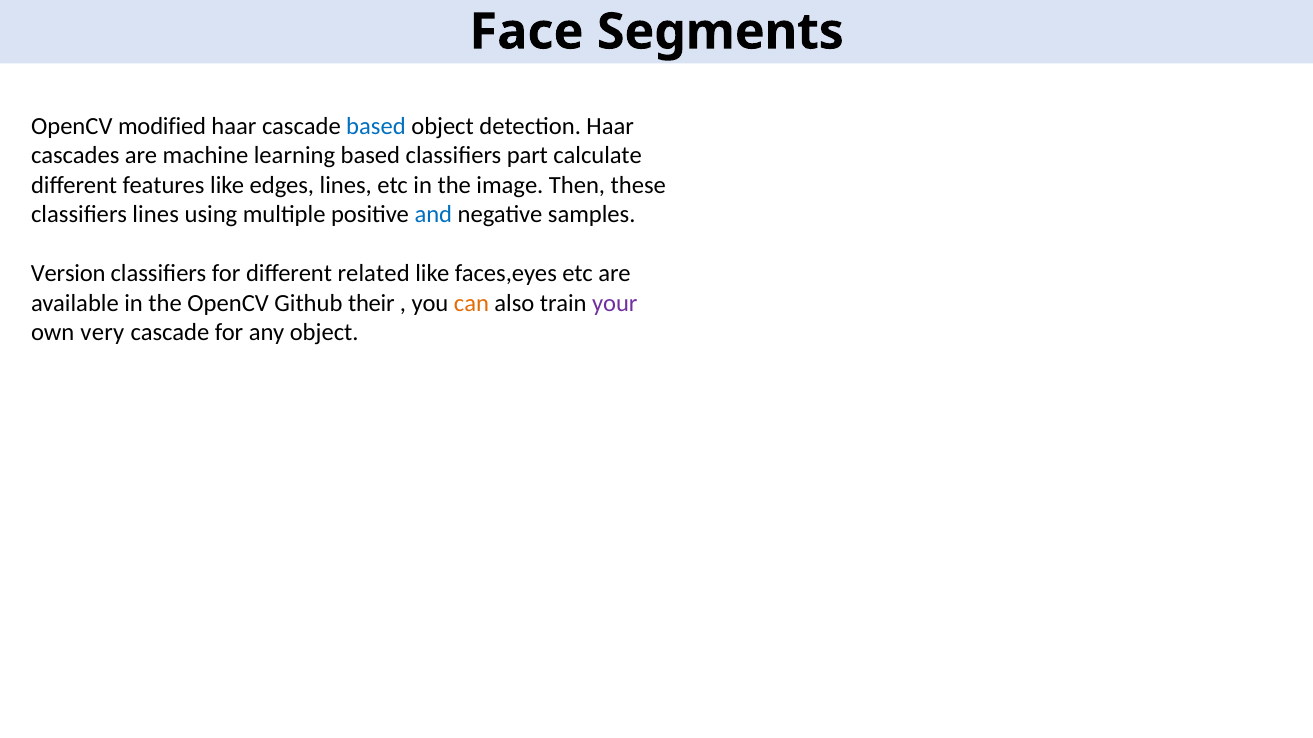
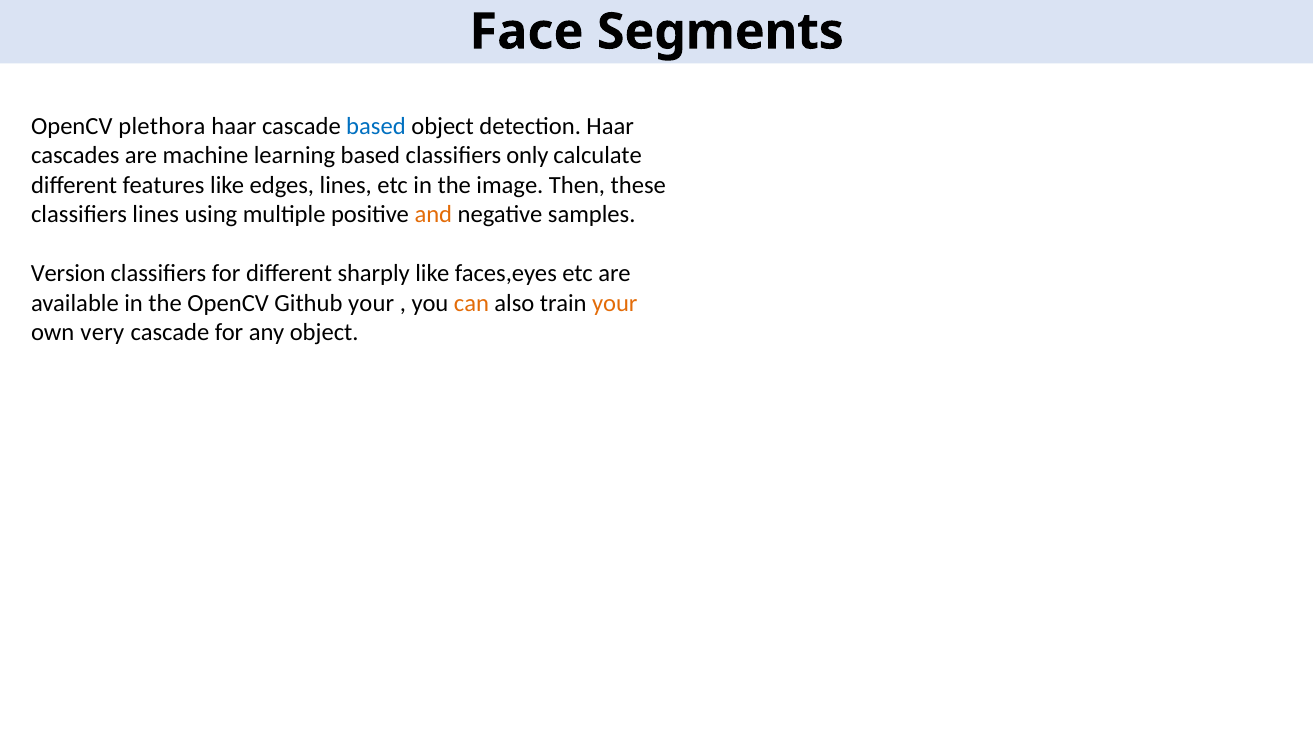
modified: modified -> plethora (162, 126)
part: part -> only (527, 156)
and colour: blue -> orange (433, 215)
related: related -> sharply (374, 274)
Github their: their -> your (371, 303)
your colour: purple -> orange (615, 303)
